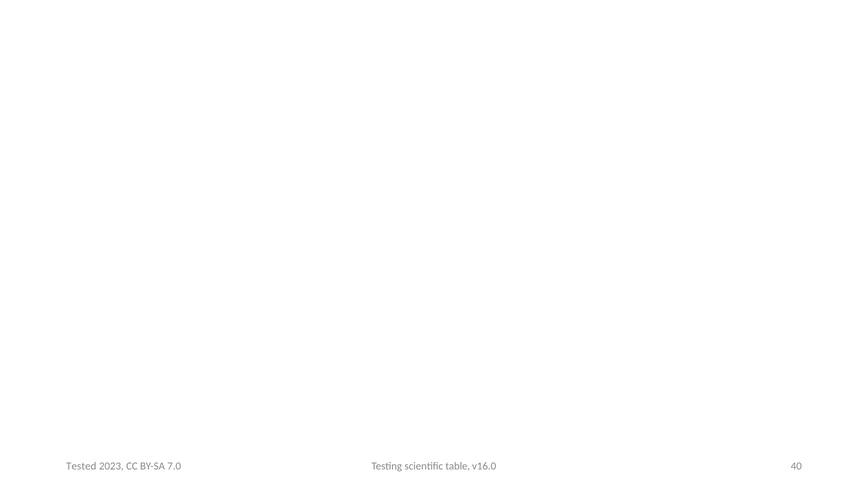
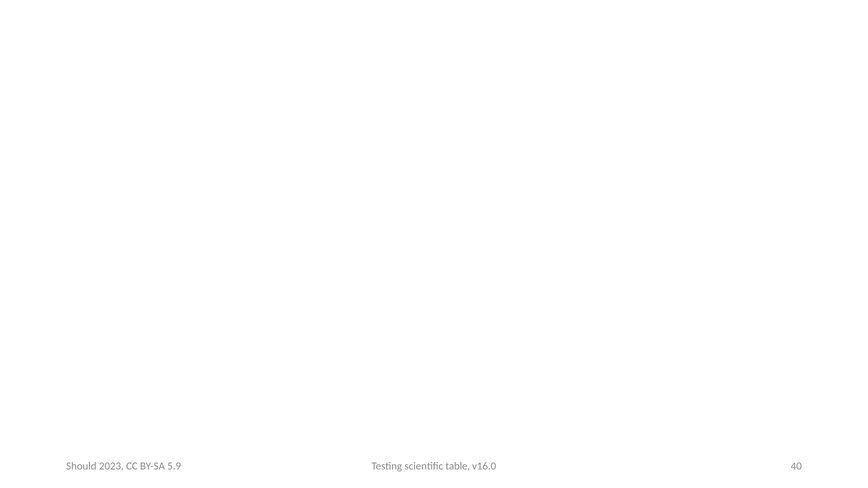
Tested: Tested -> Should (81, 466)
7.0: 7.0 -> 5.9 (174, 466)
